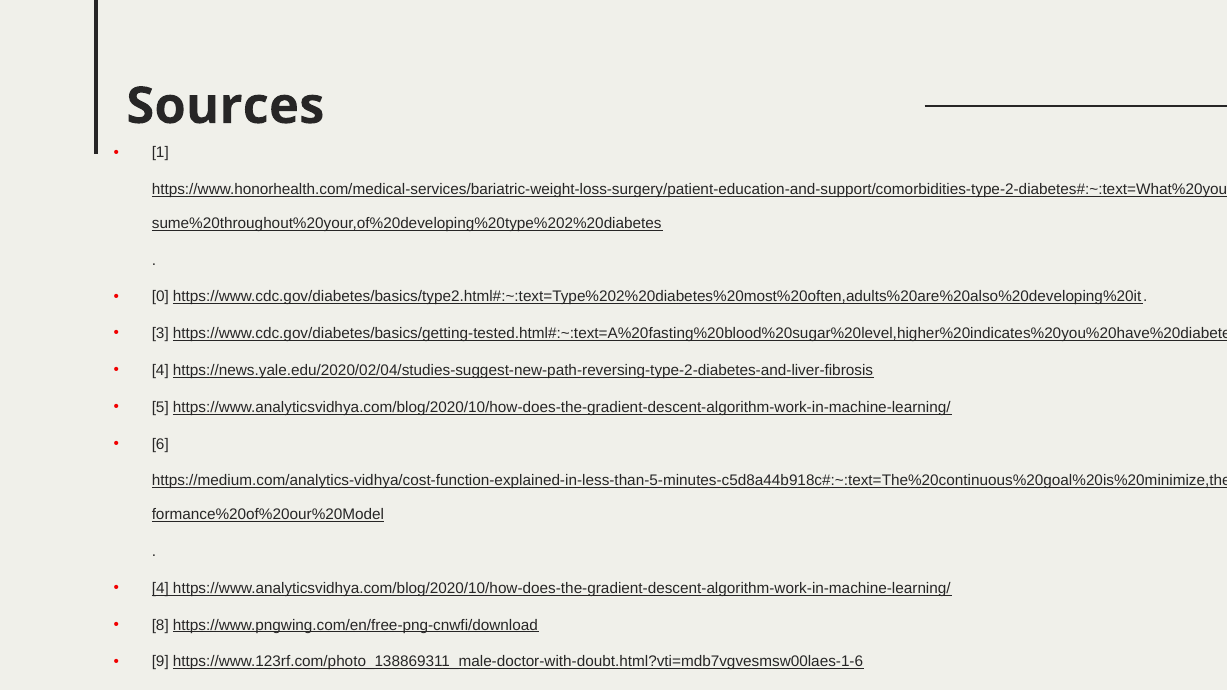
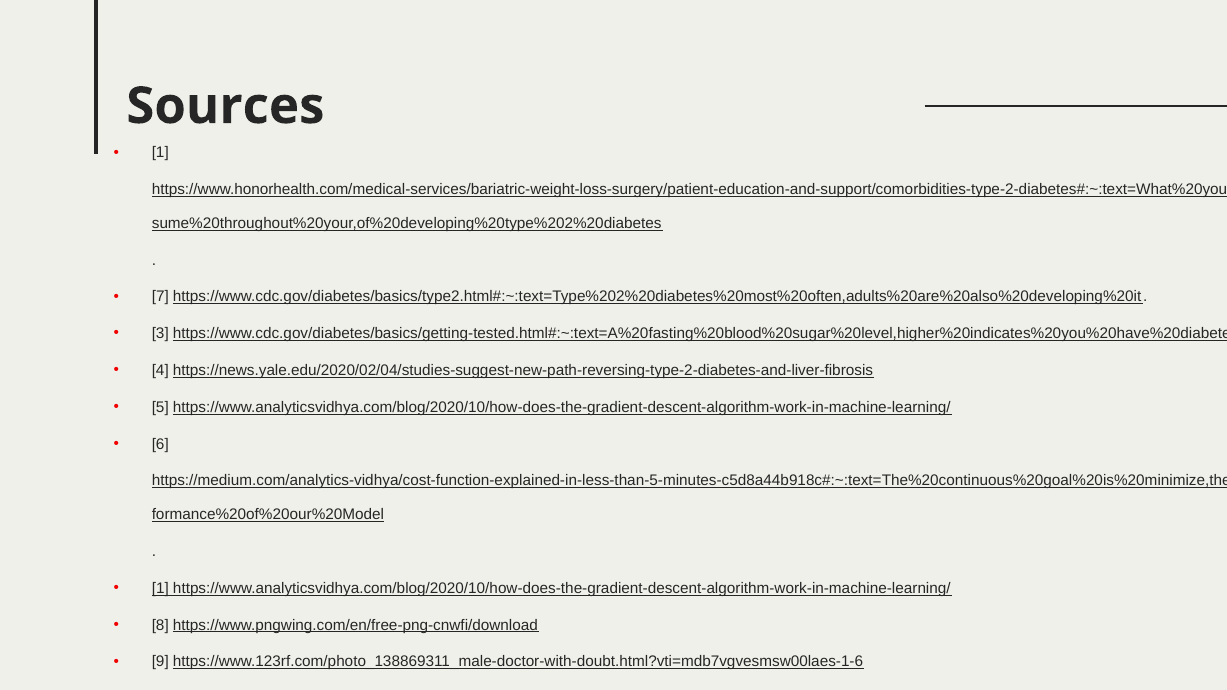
0: 0 -> 7 (160, 297)
4: 4 -> 1 (160, 588)
